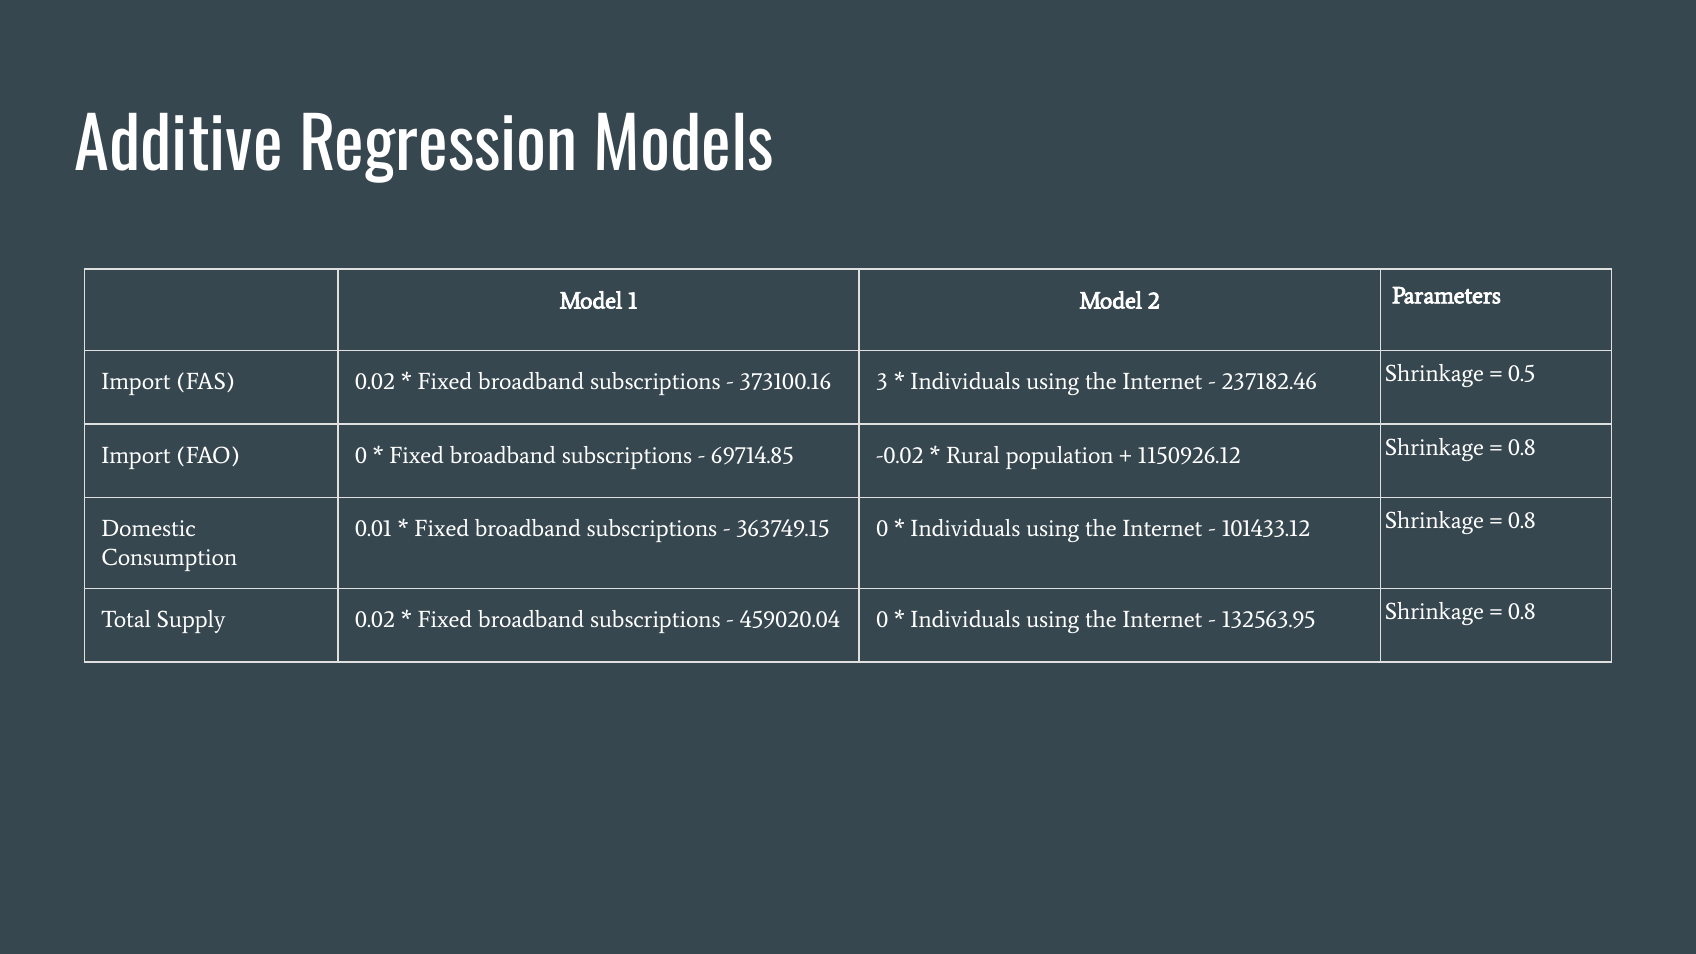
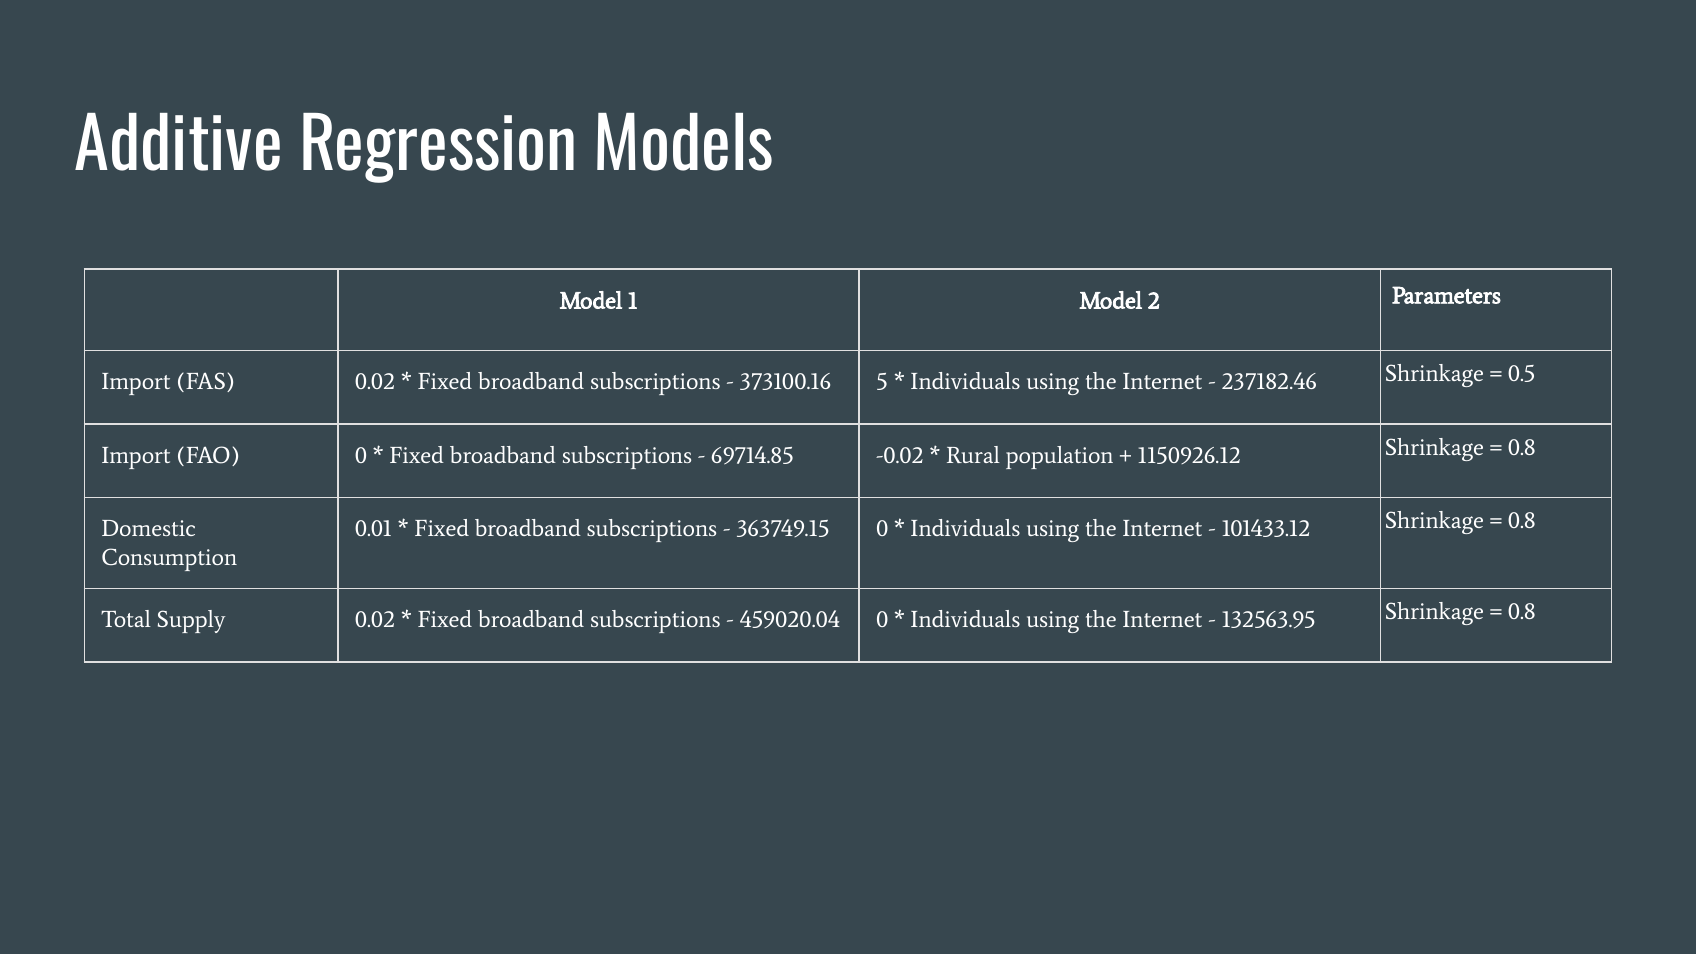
3: 3 -> 5 (882, 382)
